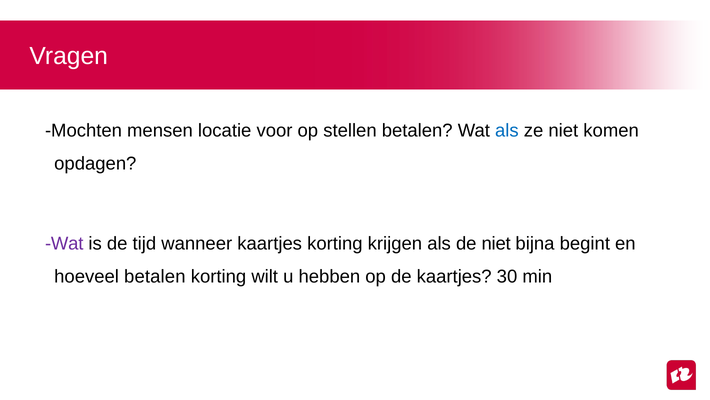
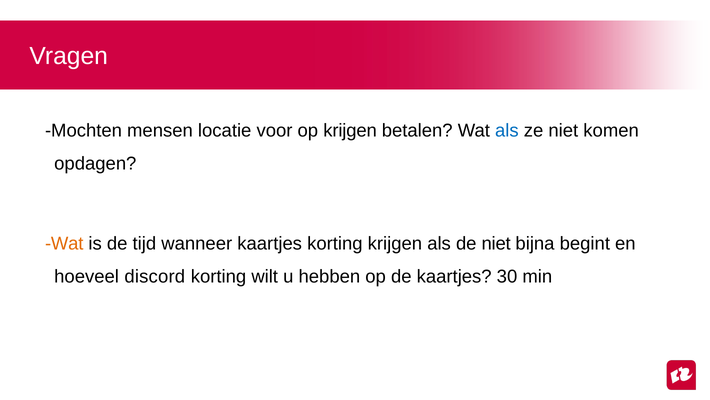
op stellen: stellen -> krijgen (350, 130)
Wat colour: purple -> orange (64, 243)
hoeveel betalen: betalen -> discord (155, 276)
